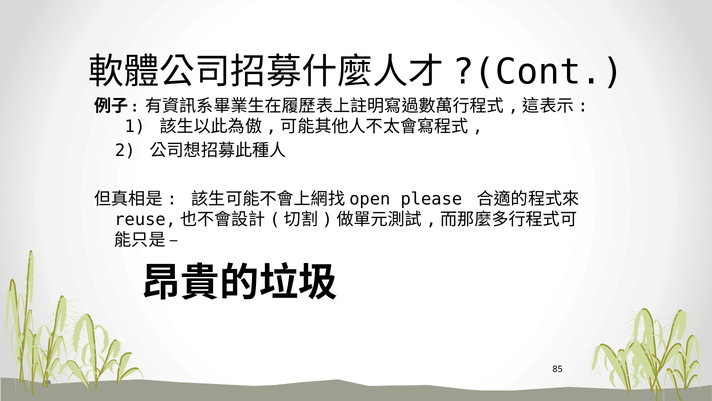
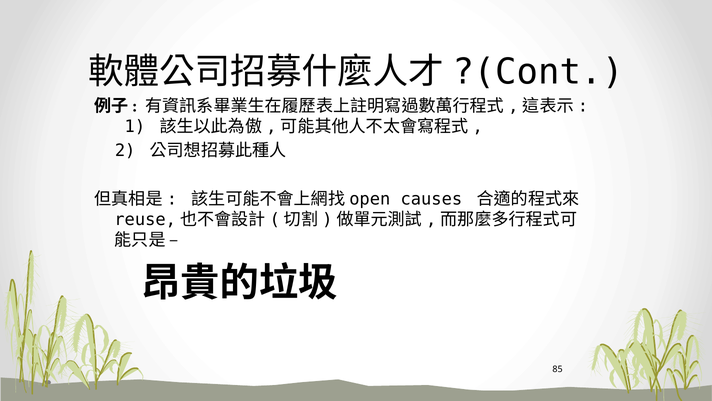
please: please -> causes (431, 199)
